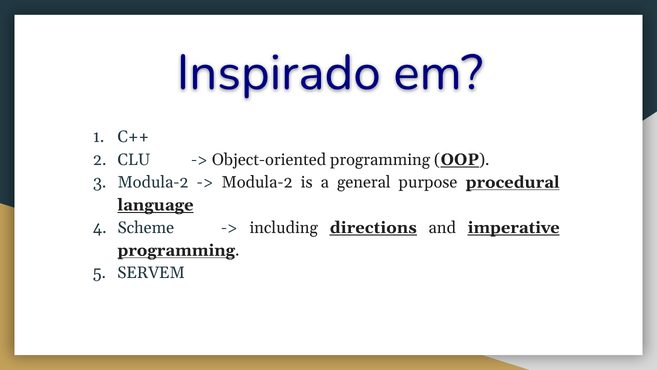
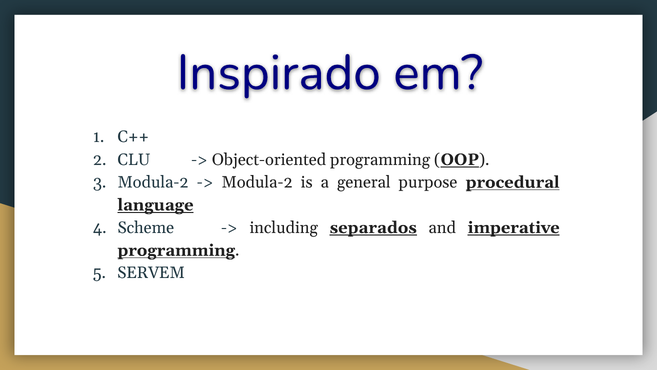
directions: directions -> separados (373, 227)
